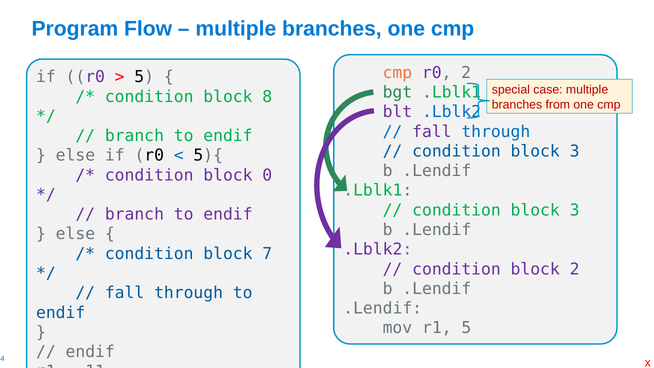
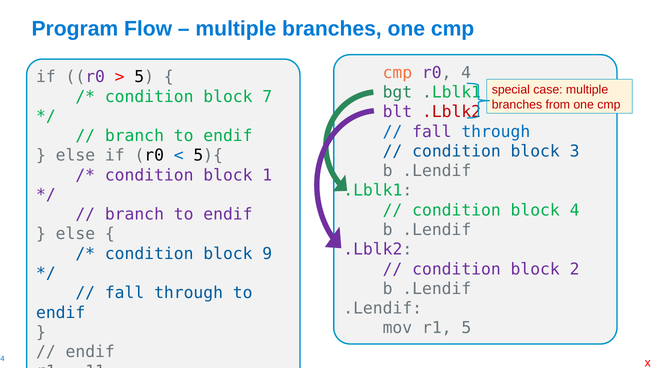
r0 2: 2 -> 4 (466, 73)
8: 8 -> 7 (267, 97)
.Lblk2 colour: blue -> red (452, 112)
0: 0 -> 1 (267, 175)
3: 3 -> 4 (575, 210)
7: 7 -> 9 (267, 254)
